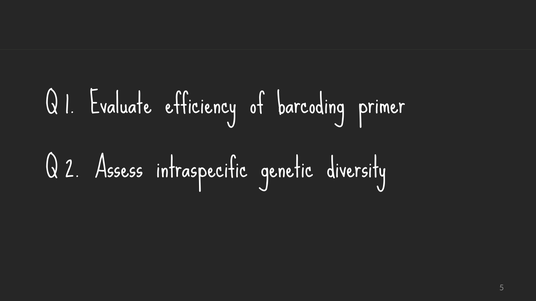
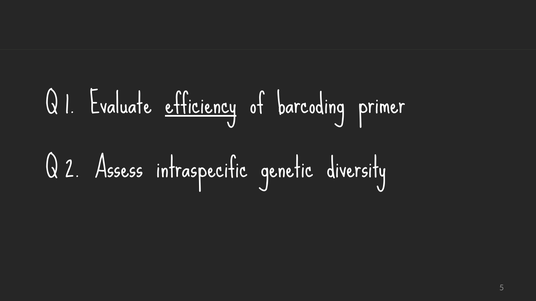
efficiency underline: none -> present (201, 104)
